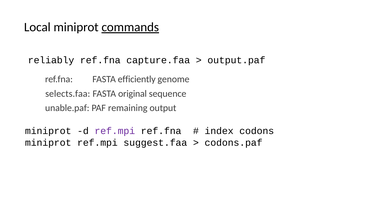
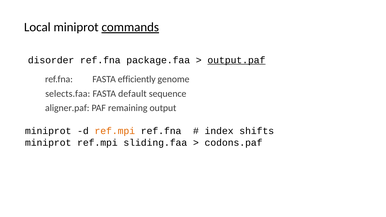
reliably: reliably -> disorder (51, 60)
capture.faa: capture.faa -> package.faa (158, 60)
output.paf underline: none -> present (236, 60)
original: original -> default (132, 94)
unable.paf: unable.paf -> aligner.paf (67, 108)
ref.mpi colour: purple -> orange (115, 131)
codons: codons -> shifts (257, 131)
suggest.faa: suggest.faa -> sliding.faa (155, 143)
